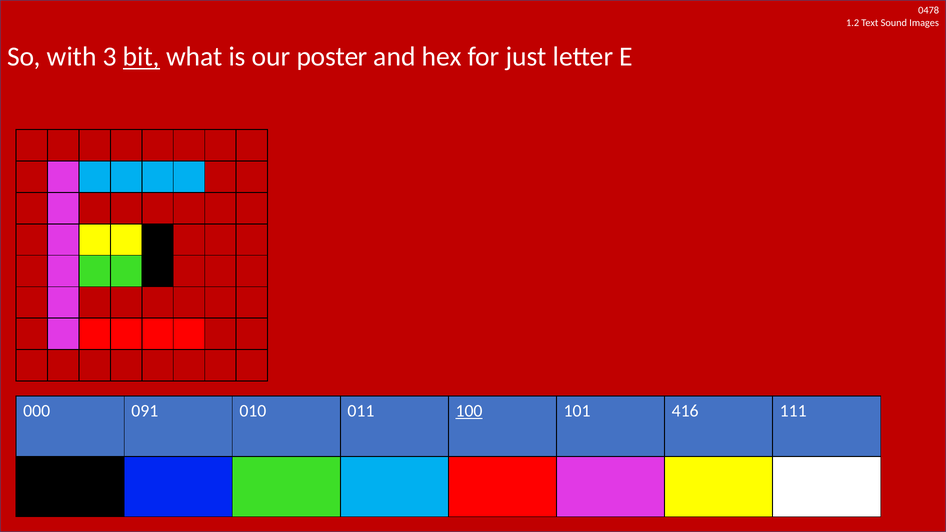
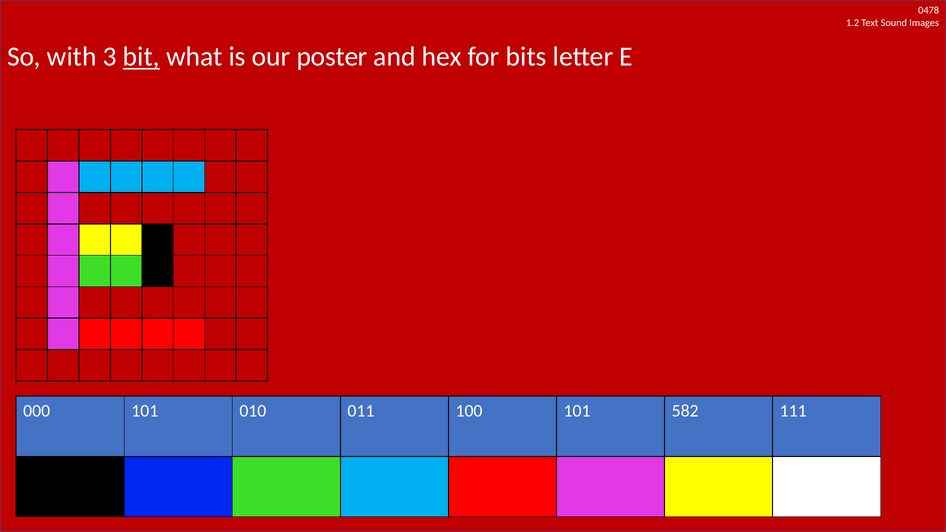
just: just -> bits (526, 57)
000 091: 091 -> 101 (145, 411)
100 underline: present -> none (469, 411)
416: 416 -> 582 (685, 411)
